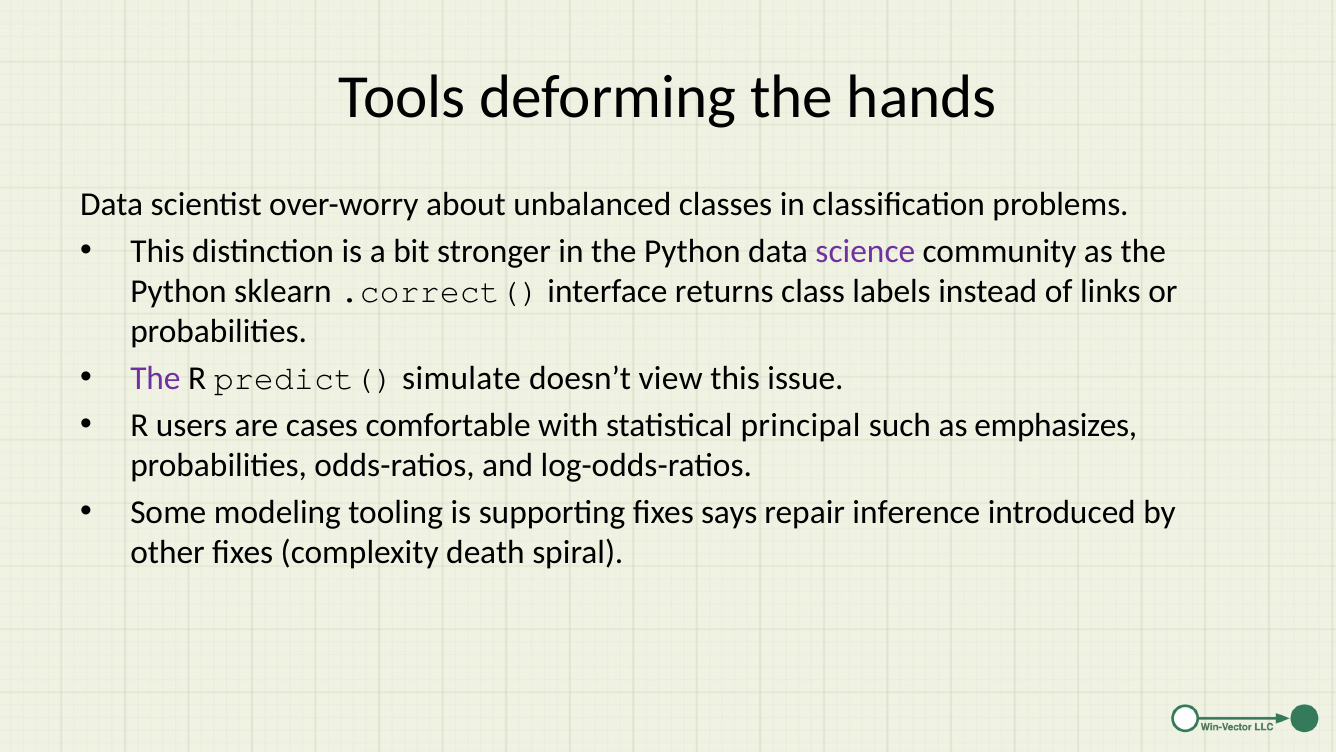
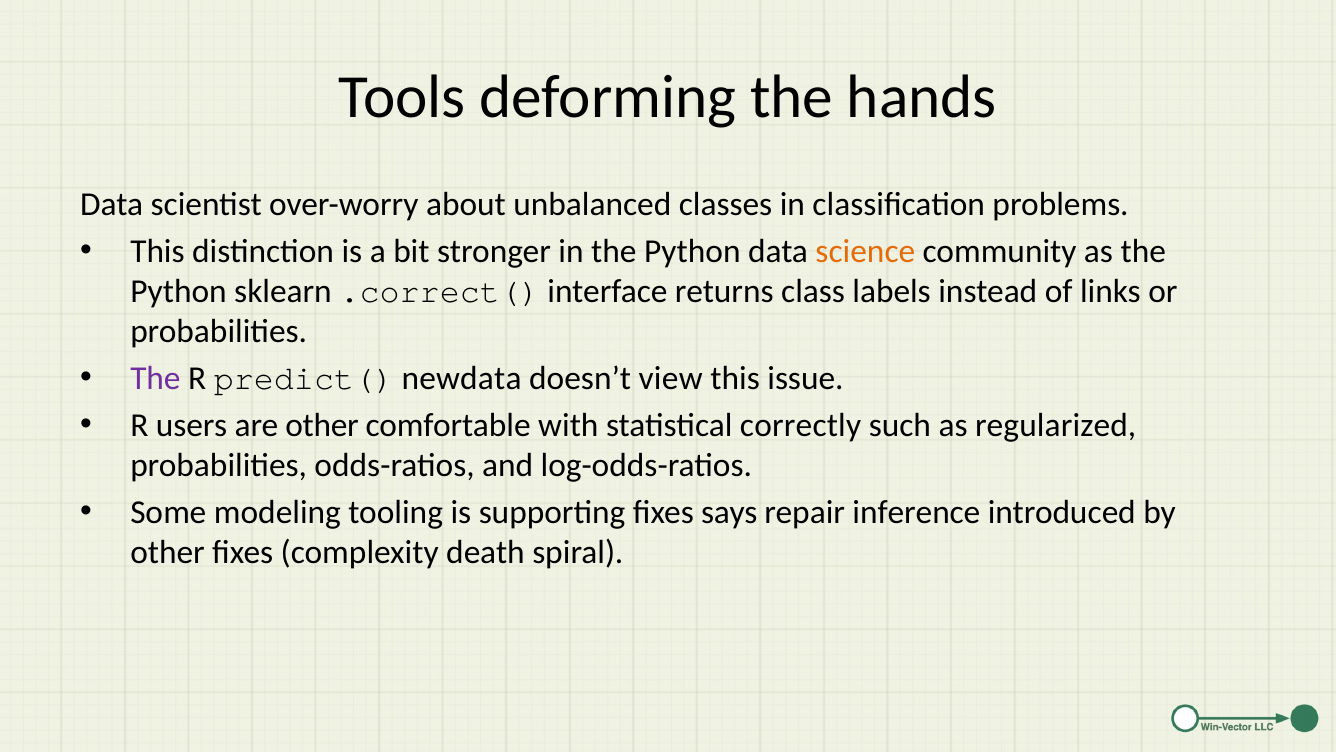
science colour: purple -> orange (865, 251)
simulate: simulate -> newdata (462, 378)
are cases: cases -> other (322, 425)
principal: principal -> correctly (801, 425)
emphasizes: emphasizes -> regularized (1056, 425)
